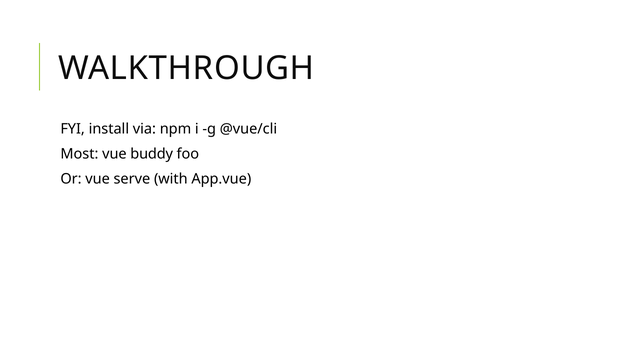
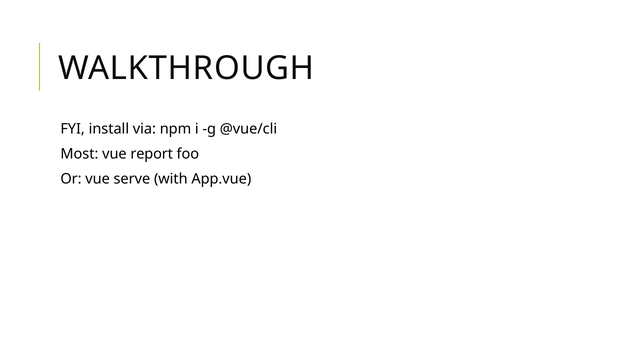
buddy: buddy -> report (152, 154)
